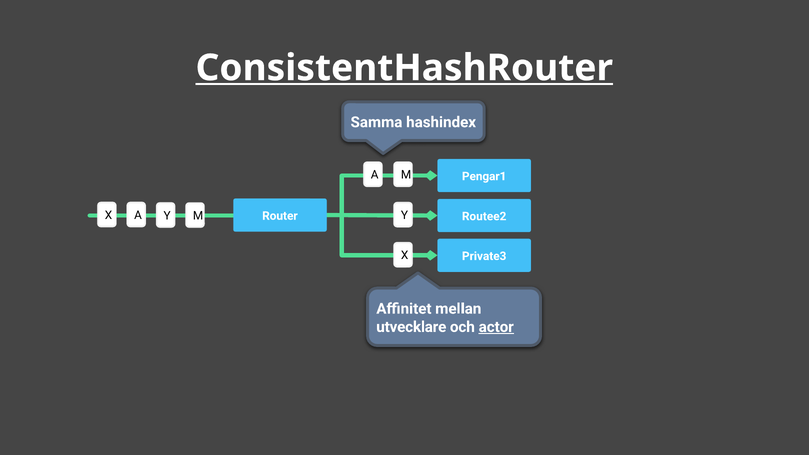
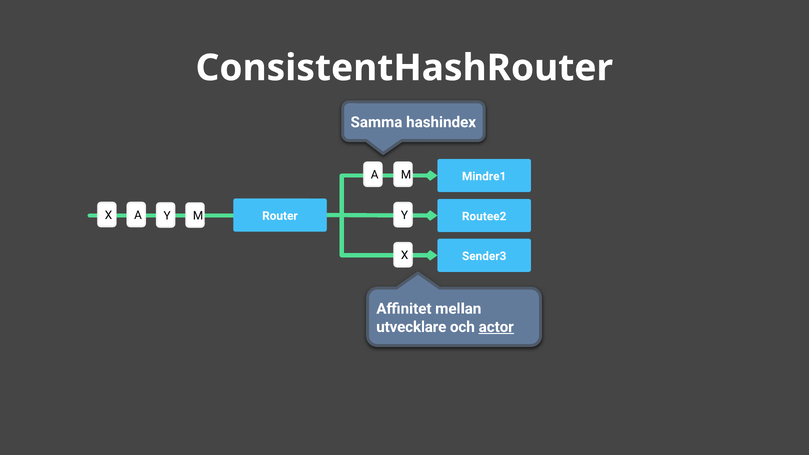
ConsistentHashRouter underline: present -> none (404, 68)
Pengar1: Pengar1 -> Mindre1 (484, 176)
Private3: Private3 -> Sender3 (484, 256)
